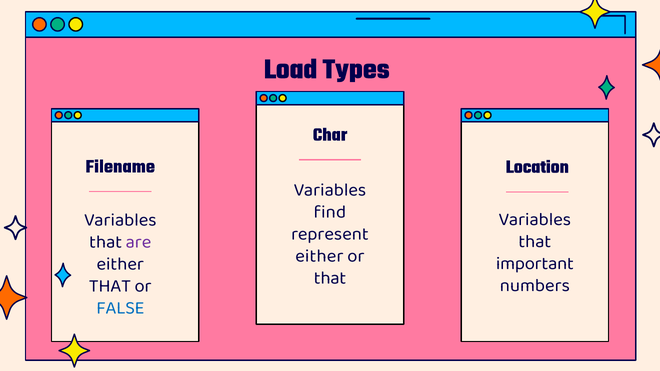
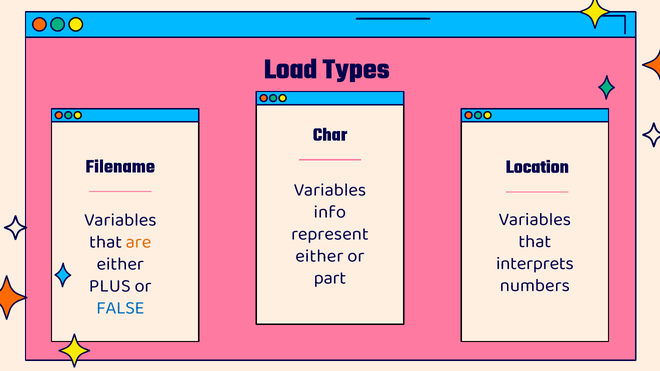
find: find -> info (330, 212)
are colour: purple -> orange (139, 242)
important: important -> interprets (535, 264)
that: that -> part (330, 278)
THAT: THAT -> PLUS (110, 286)
